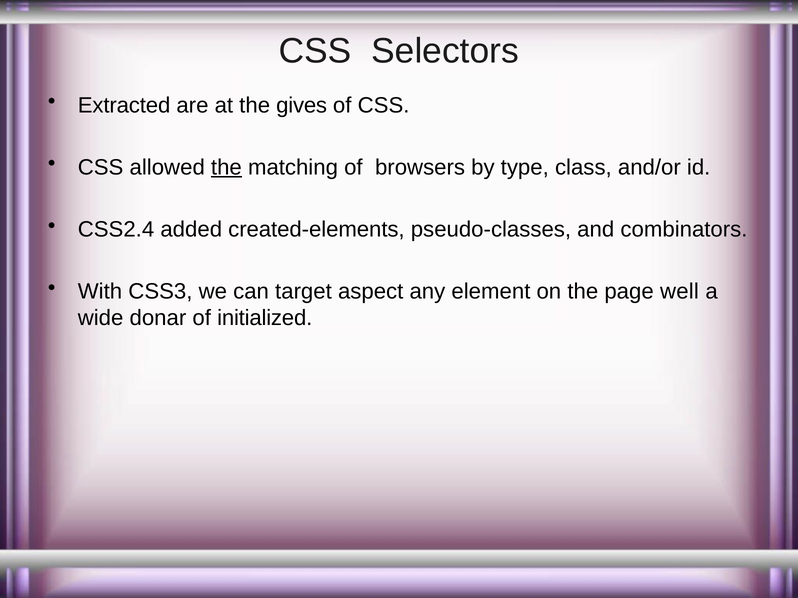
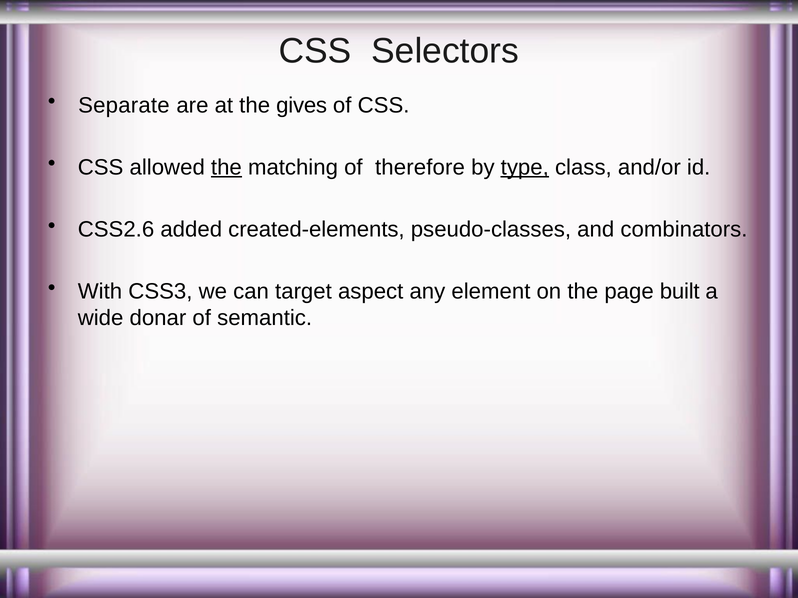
Extracted: Extracted -> Separate (124, 105)
browsers: browsers -> therefore (420, 167)
type underline: none -> present (525, 167)
CSS2.4: CSS2.4 -> CSS2.6 (116, 229)
well: well -> built (680, 292)
initialized: initialized -> semantic (265, 318)
